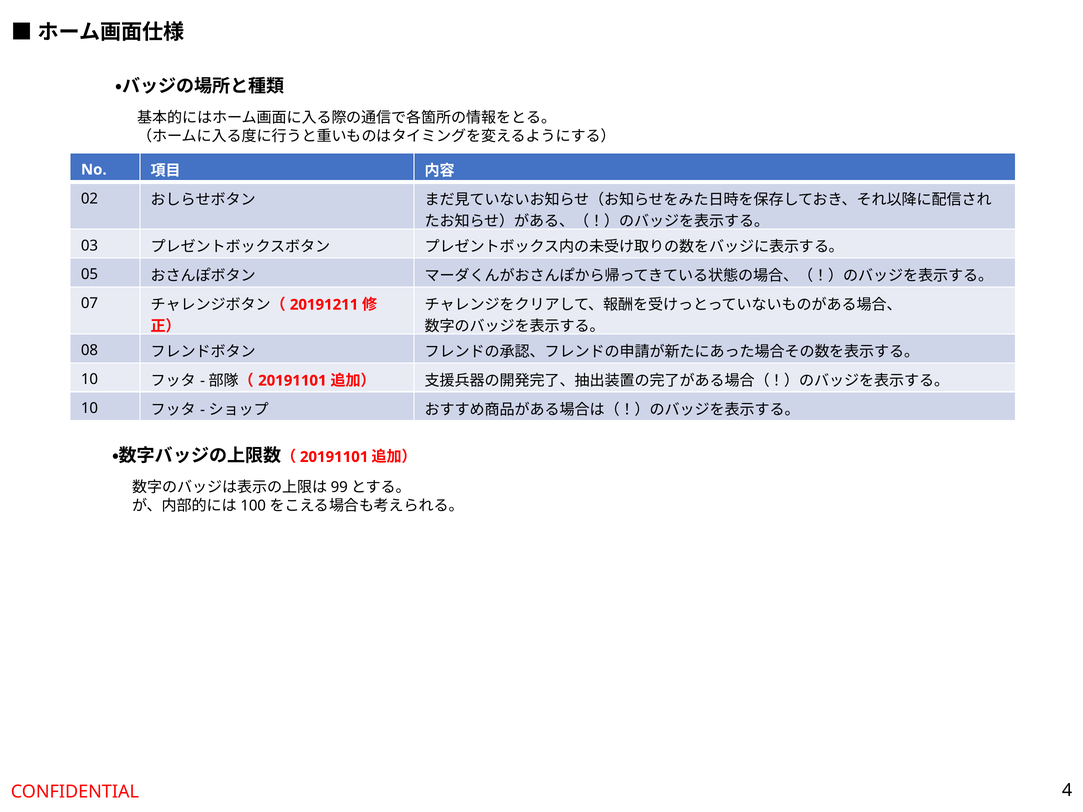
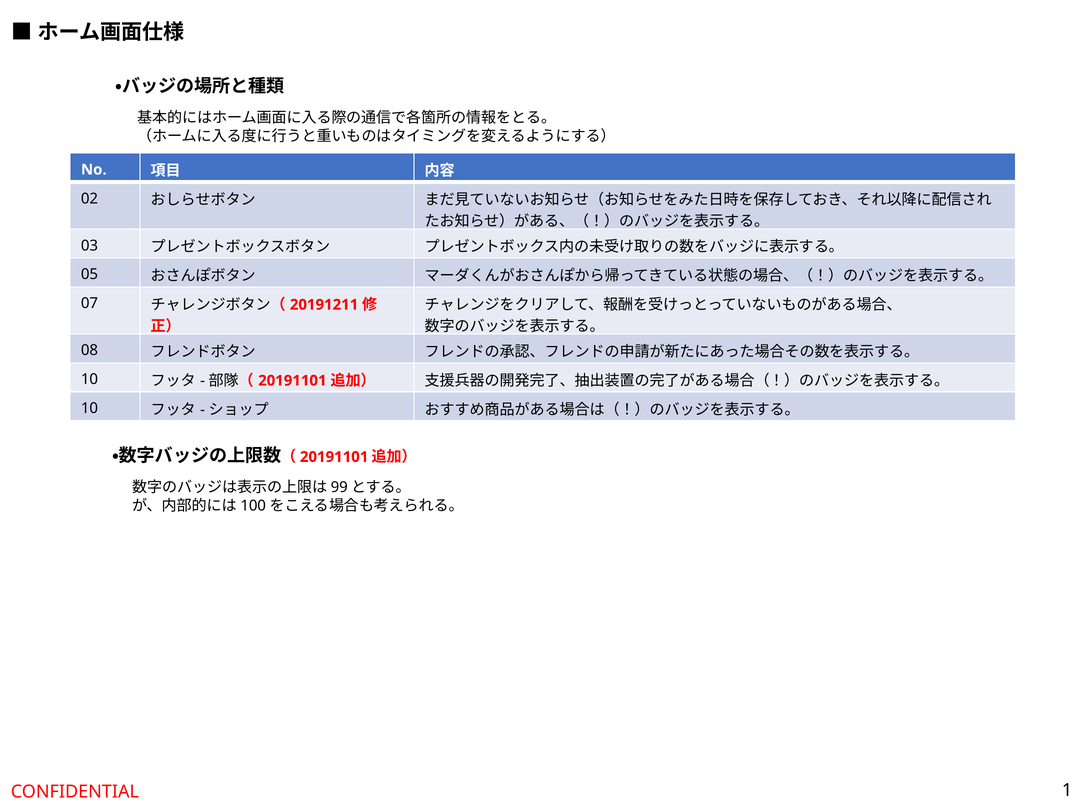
4: 4 -> 1 (1067, 790)
